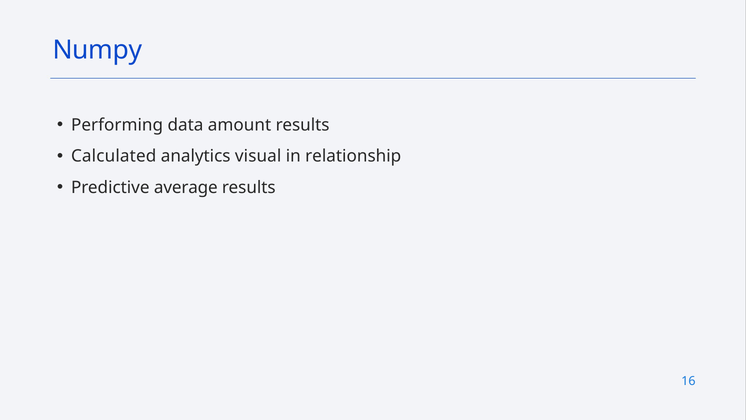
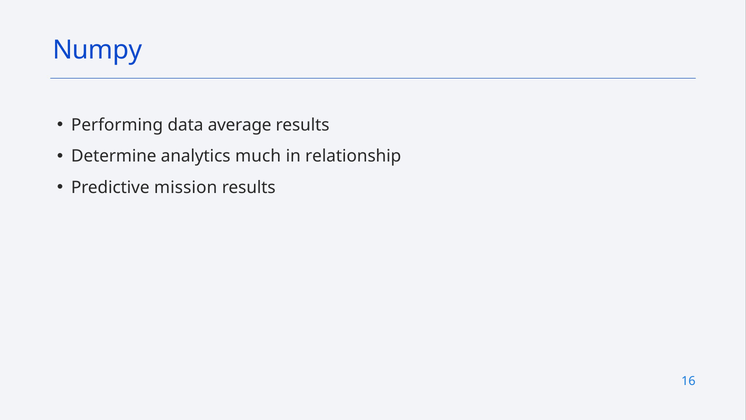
amount: amount -> average (240, 125)
Calculated: Calculated -> Determine (114, 156)
visual: visual -> much (258, 156)
average: average -> mission (186, 188)
